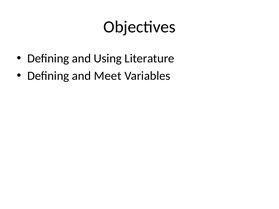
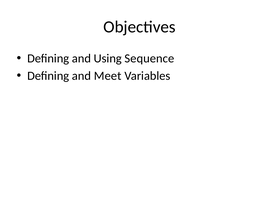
Literature: Literature -> Sequence (149, 59)
